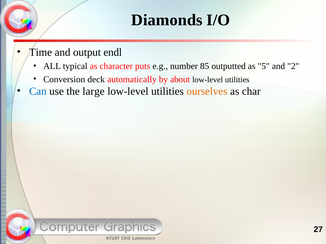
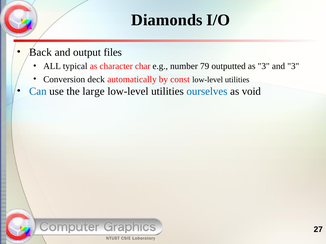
Time: Time -> Back (40, 52)
endl: endl -> files (113, 52)
puts: puts -> char (143, 66)
85: 85 -> 79 (205, 66)
as 5: 5 -> 3 (264, 66)
and 2: 2 -> 3 (293, 66)
about: about -> const (180, 79)
ourselves colour: orange -> blue (207, 92)
char: char -> void (251, 92)
